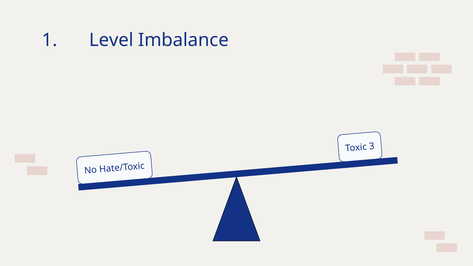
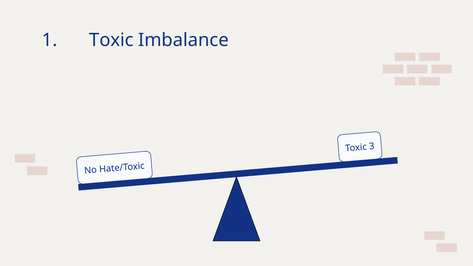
1 Level: Level -> Toxic (111, 40)
